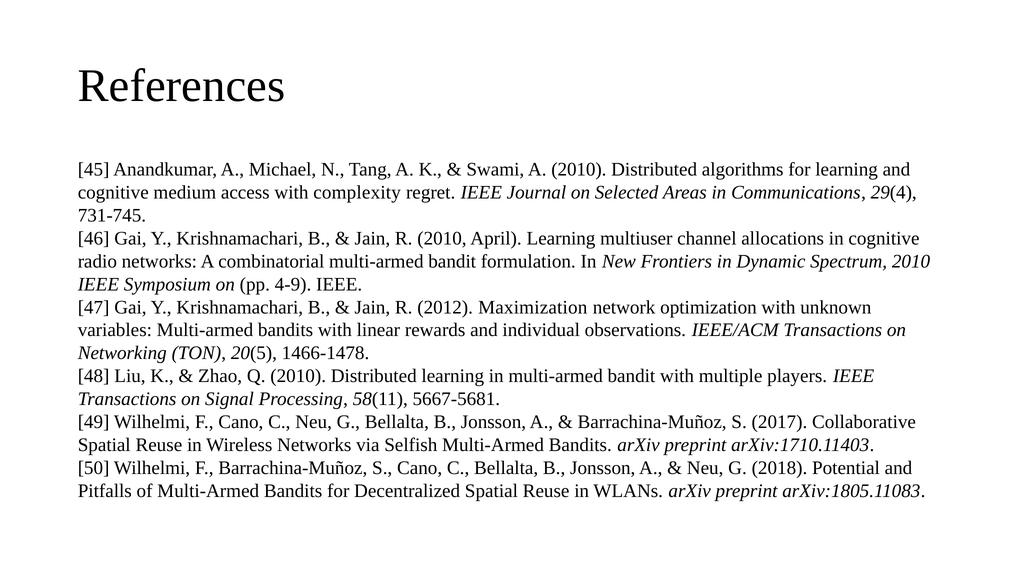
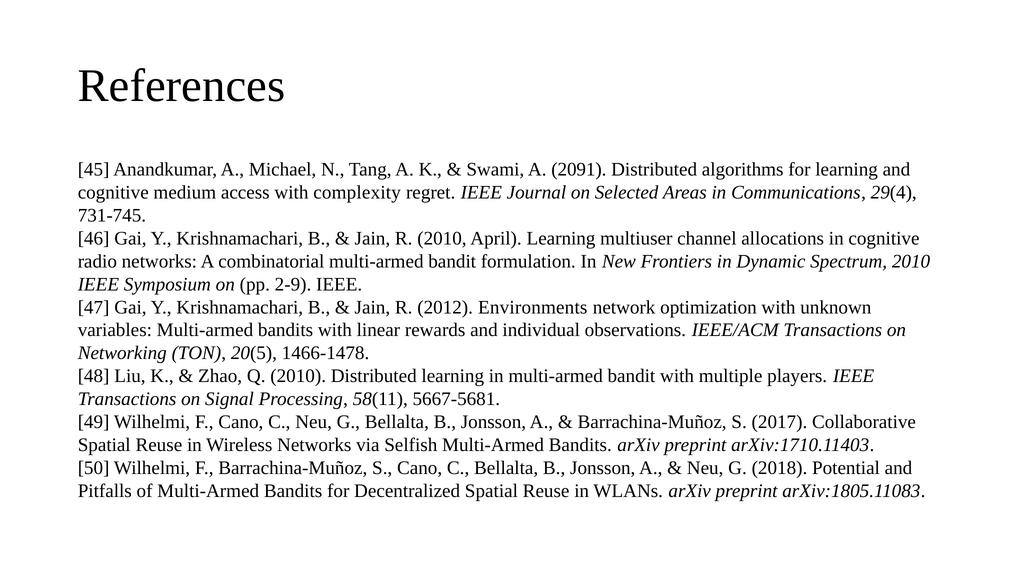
A 2010: 2010 -> 2091 (579, 169)
4-9: 4-9 -> 2-9 (293, 284)
Maximization: Maximization -> Environments (533, 307)
